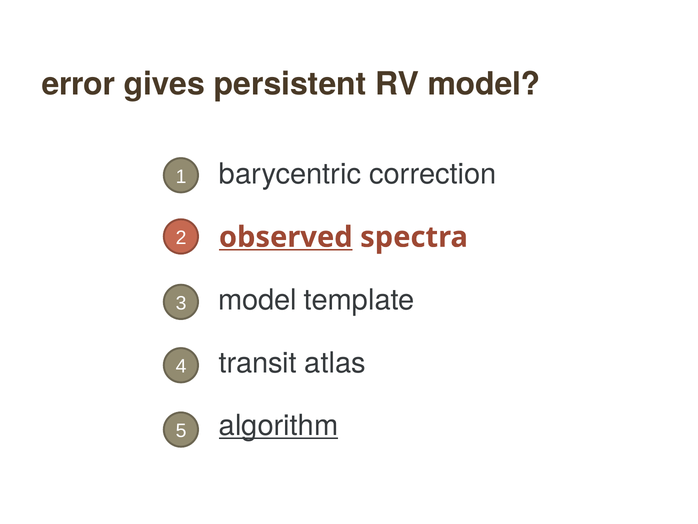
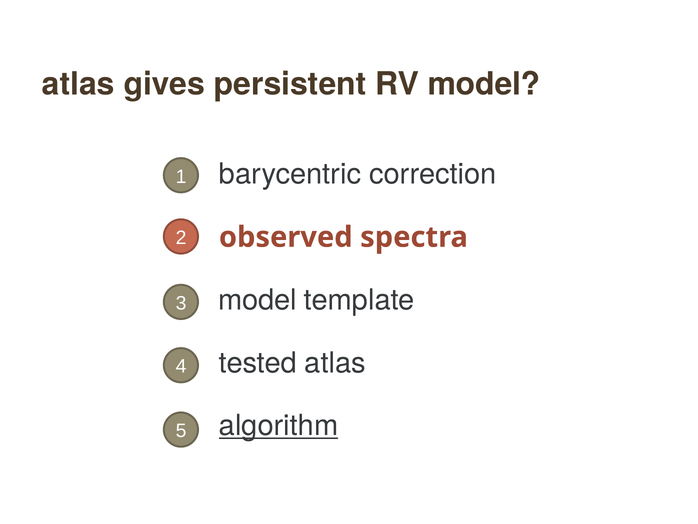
error: error -> atlas (78, 84)
observed underline: present -> none (286, 237)
transit: transit -> tested (258, 363)
